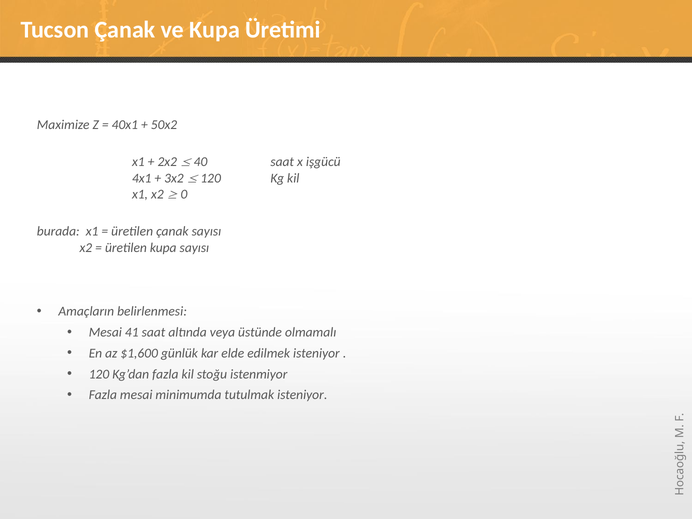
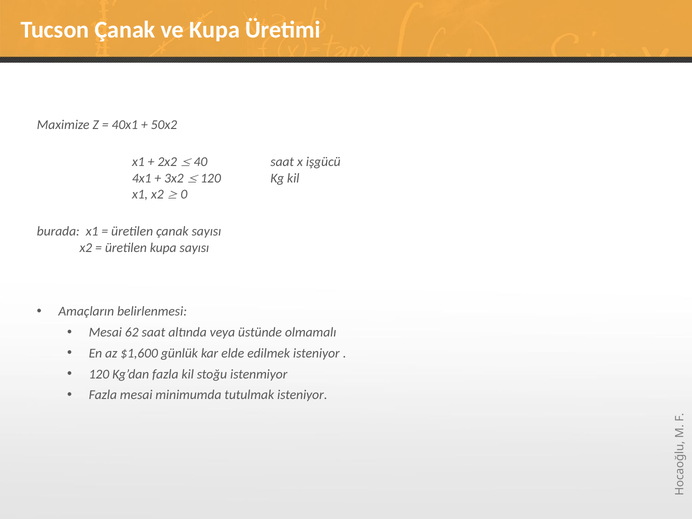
41: 41 -> 62 (132, 332)
